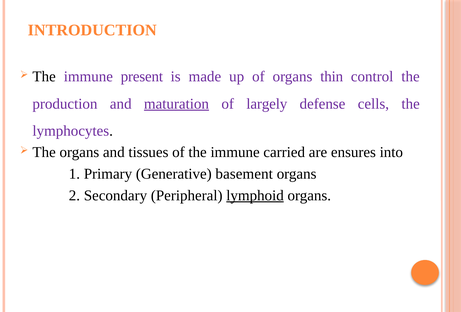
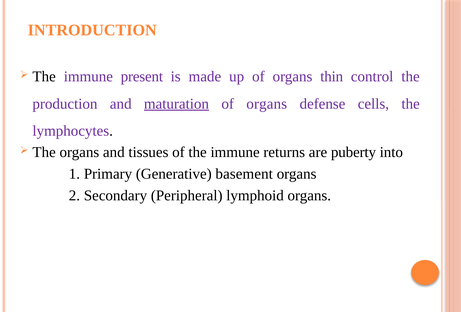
largely: largely -> organs (267, 104)
carried: carried -> returns (284, 152)
ensures: ensures -> puberty (353, 152)
lymphoid underline: present -> none (255, 195)
